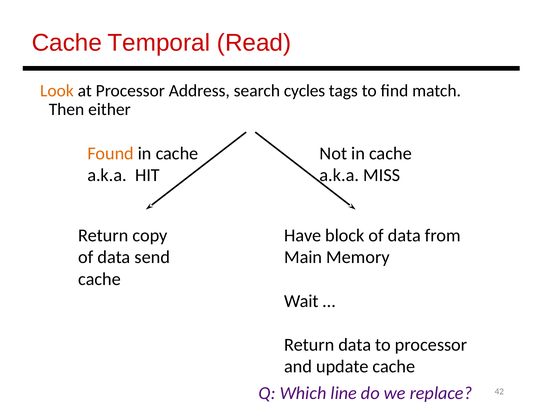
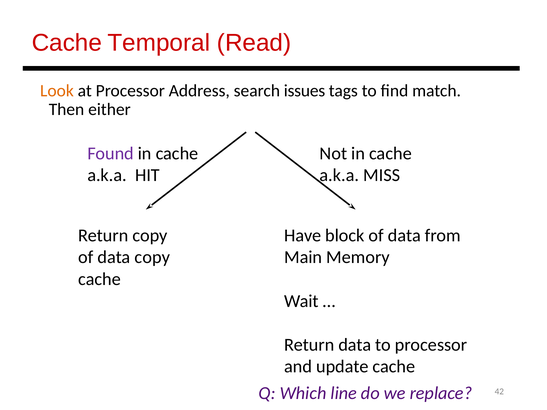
cycles: cycles -> issues (305, 91)
Found colour: orange -> purple (111, 154)
data send: send -> copy (152, 257)
